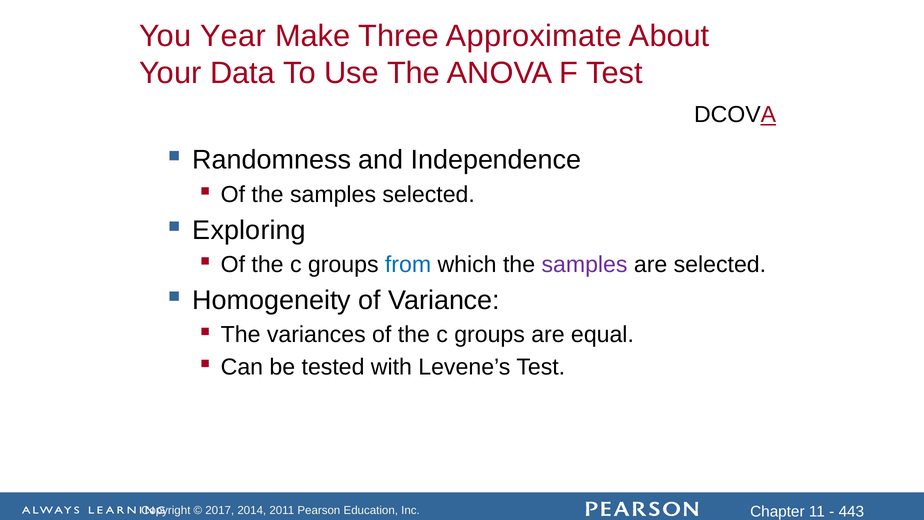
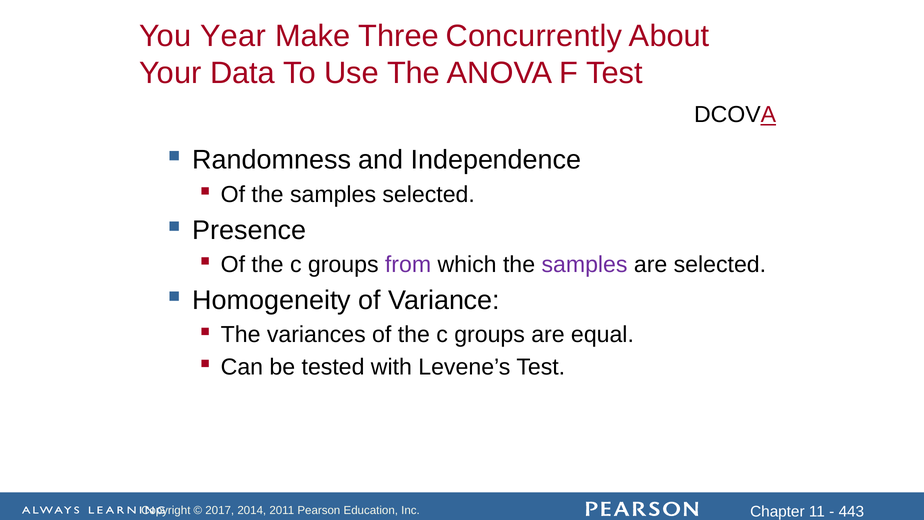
Approximate: Approximate -> Concurrently (534, 36)
Exploring: Exploring -> Presence (249, 230)
from colour: blue -> purple (408, 264)
